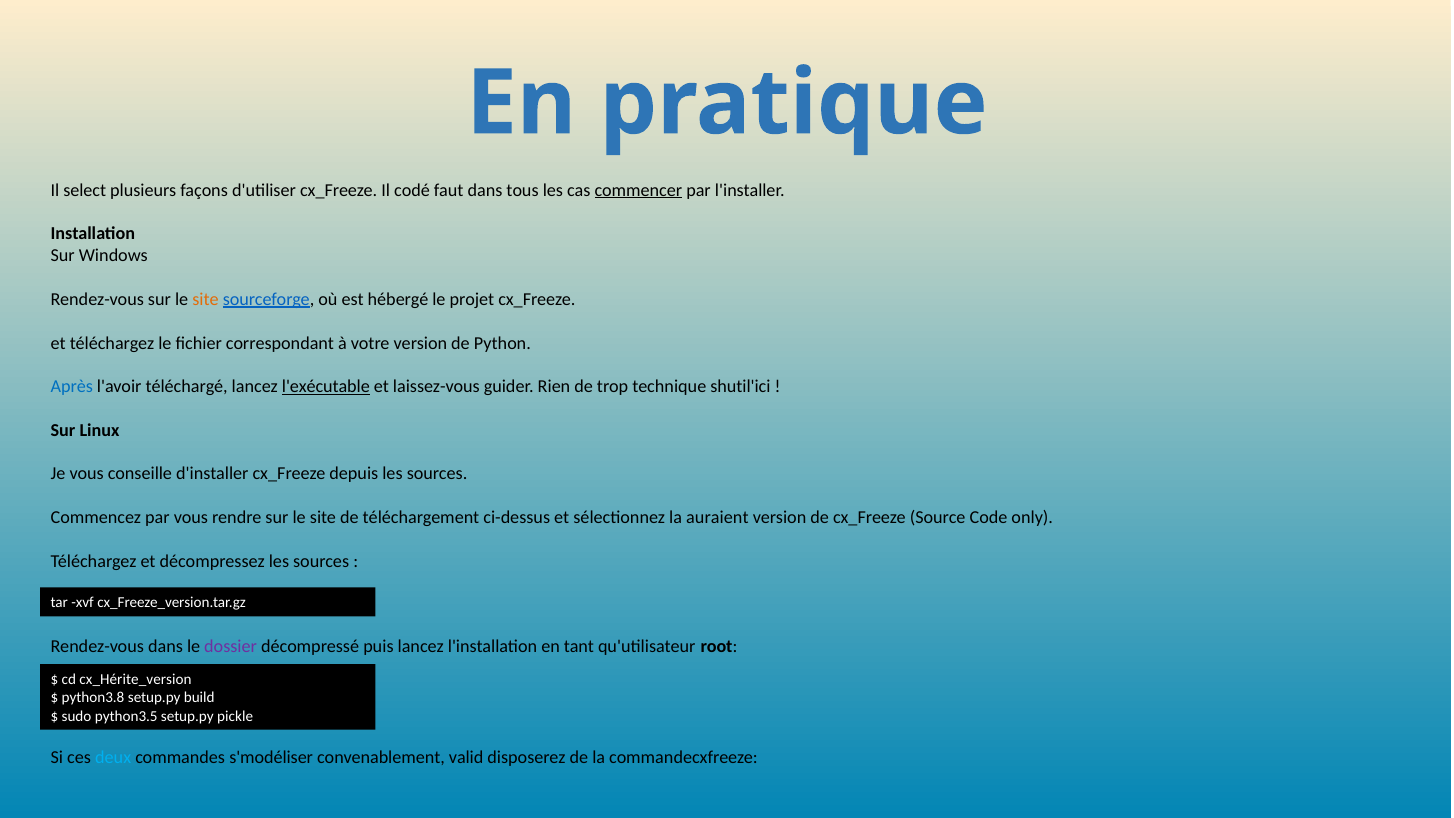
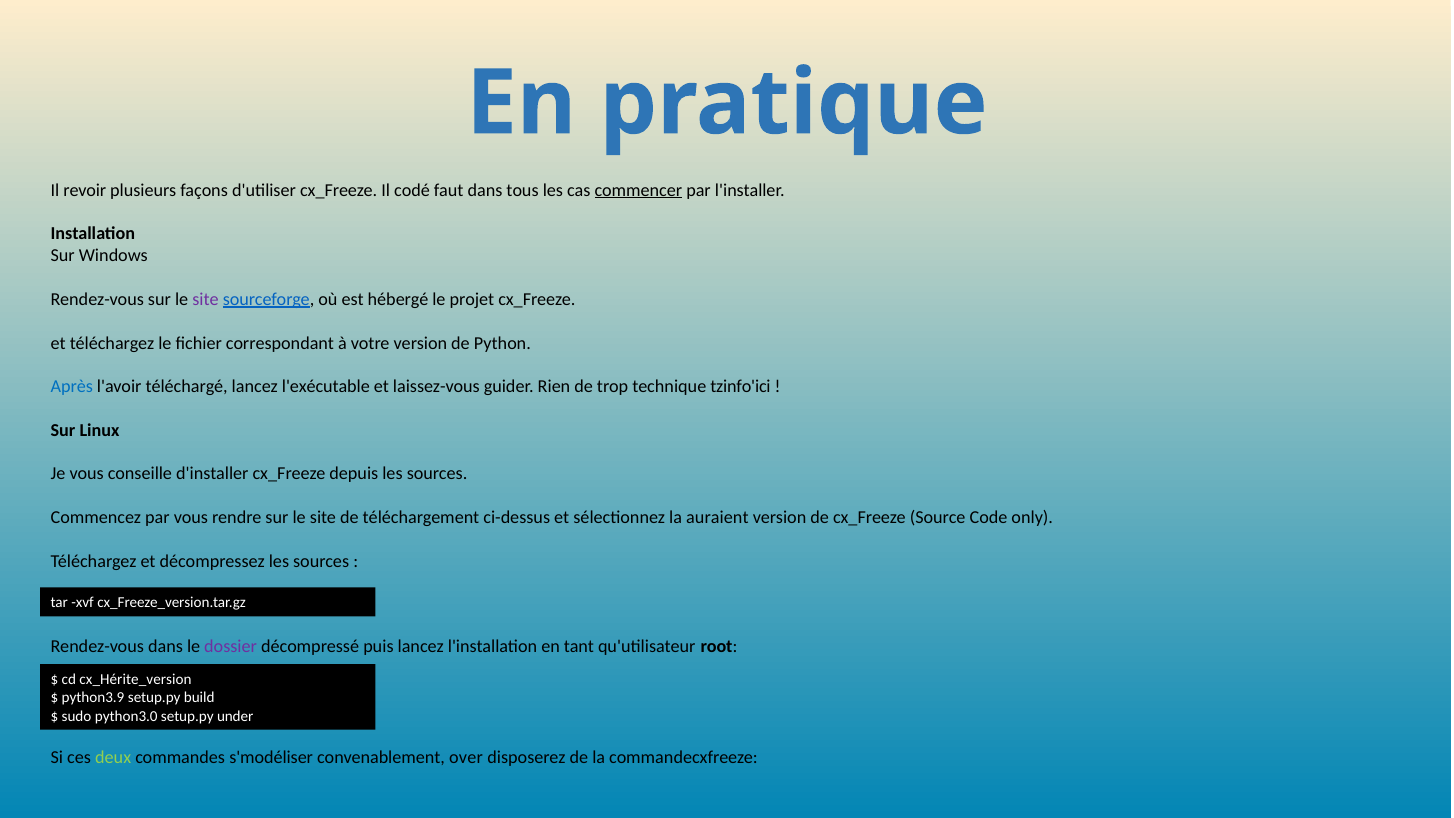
select: select -> revoir (85, 190)
site colour: orange -> purple (205, 299)
l'exécutable underline: present -> none (326, 387)
shutil'ici: shutil'ici -> tzinfo'ici (740, 387)
python3.8: python3.8 -> python3.9 (93, 698)
python3.5: python3.5 -> python3.0 (126, 716)
pickle: pickle -> under (235, 716)
deux colour: light blue -> light green (113, 757)
valid: valid -> over (466, 757)
